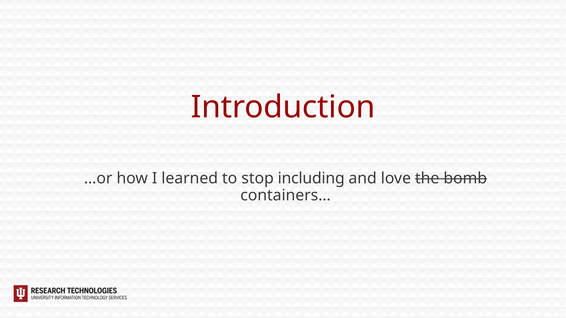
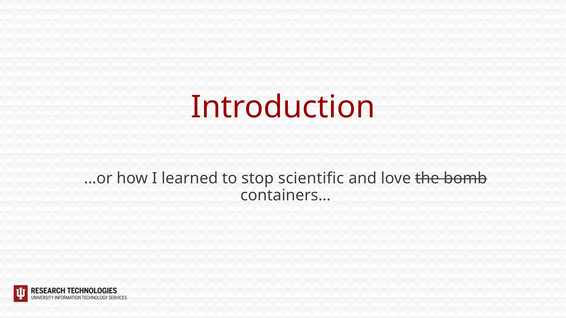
including: including -> scientific (311, 178)
